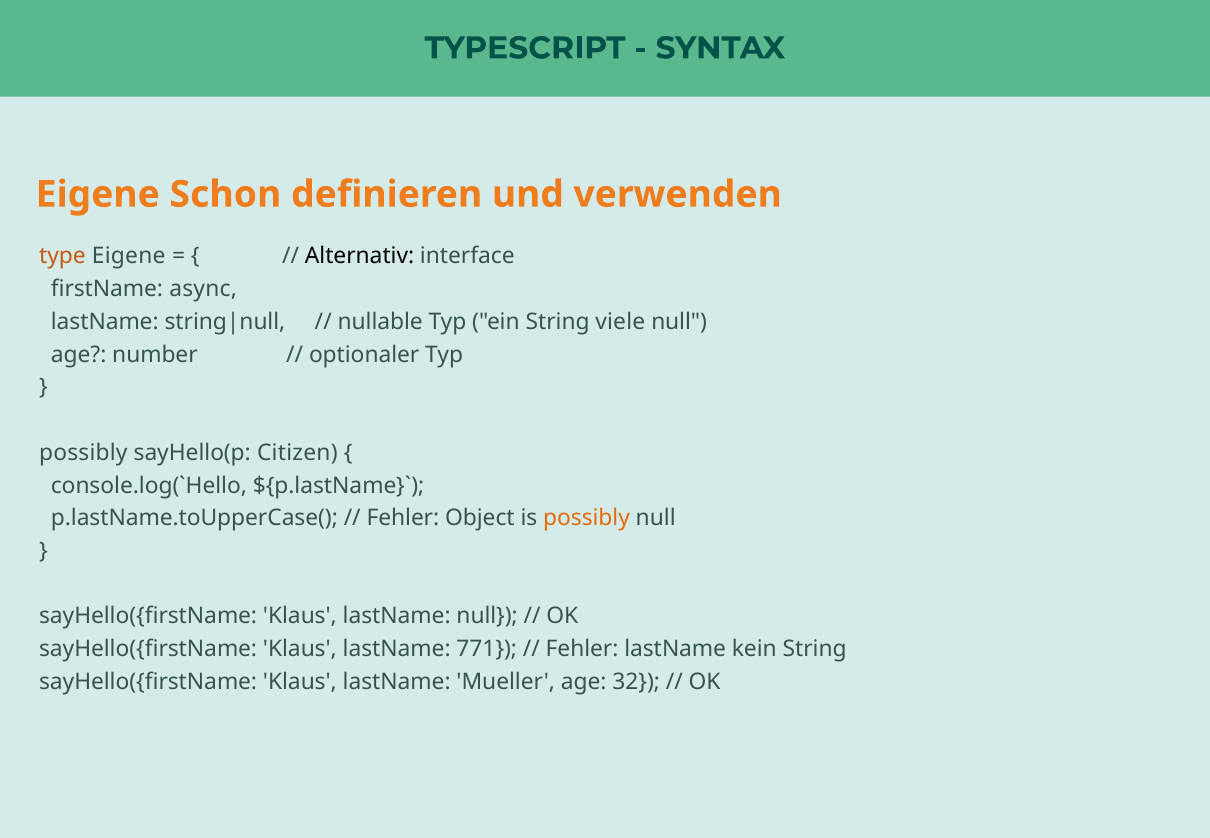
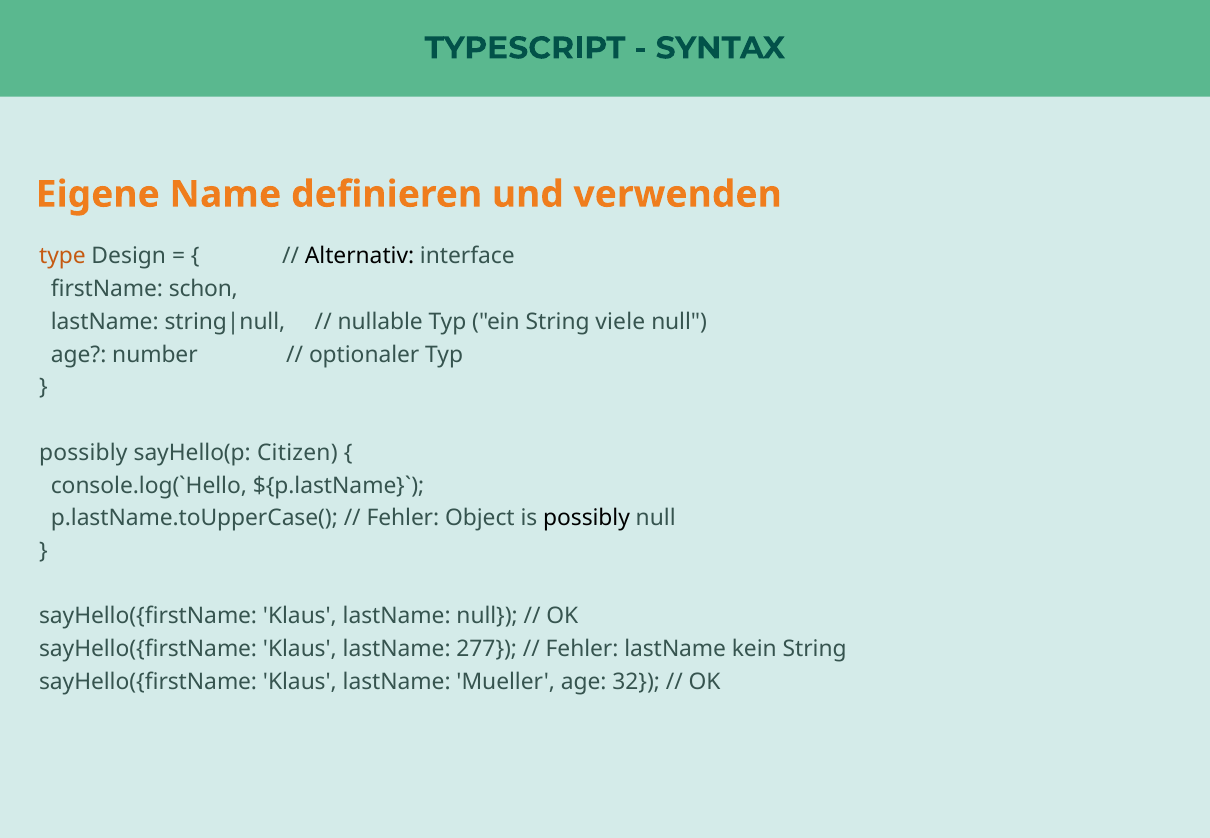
Schon: Schon -> Name (225, 194)
type Eigene: Eigene -> Design (129, 256)
async: async -> schon (203, 289)
possibly colour: orange -> black (587, 518)
771: 771 -> 277 (487, 649)
